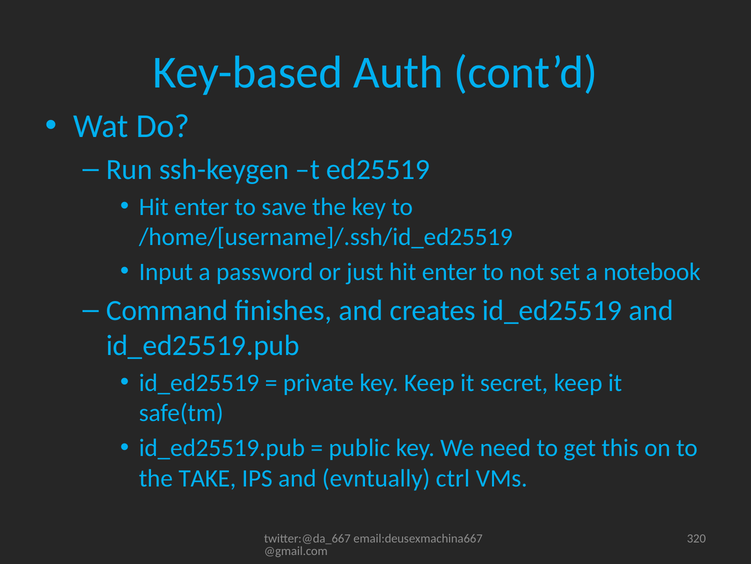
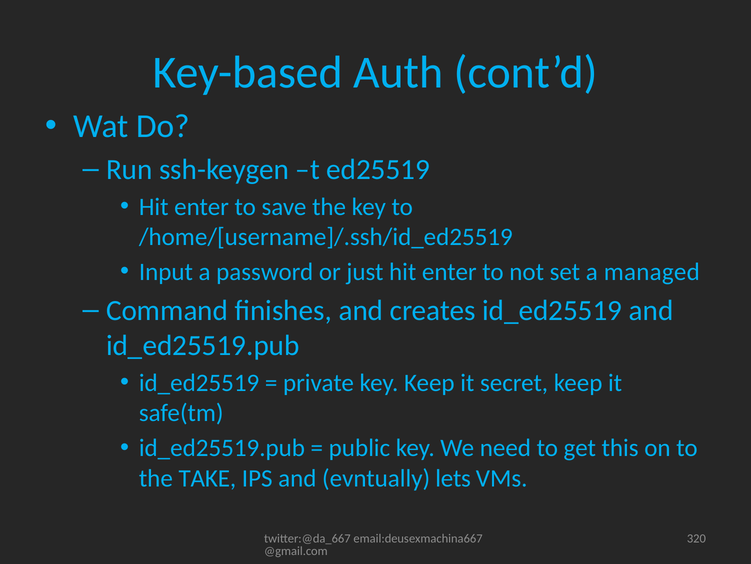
notebook: notebook -> managed (652, 272)
ctrl: ctrl -> lets (453, 478)
